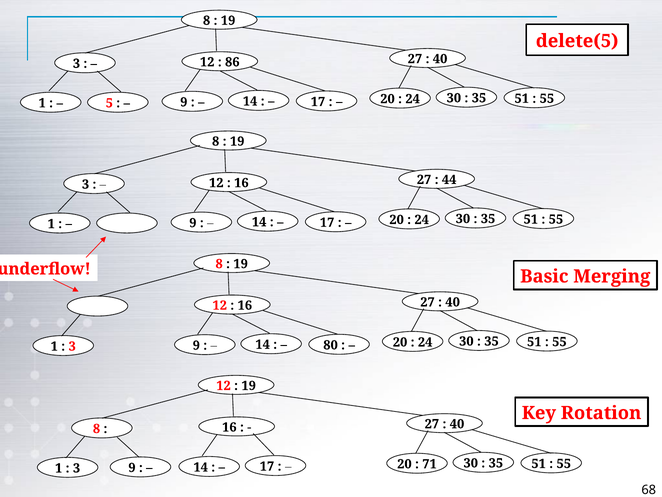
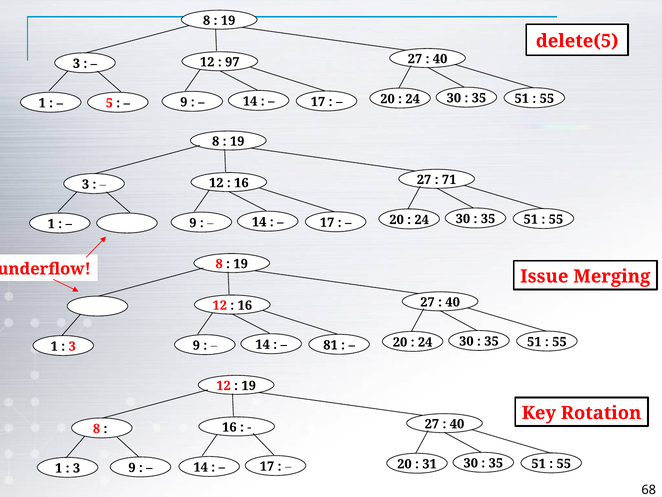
86: 86 -> 97 (232, 62)
44: 44 -> 71 (449, 180)
Basic: Basic -> Issue (544, 276)
80: 80 -> 81 (331, 345)
71: 71 -> 31 (430, 464)
